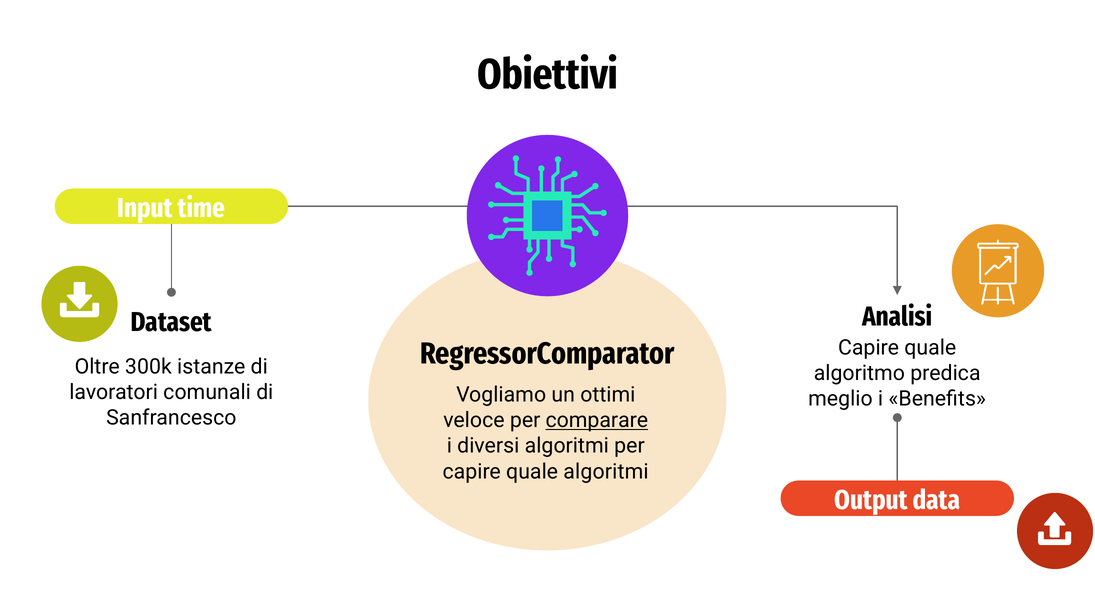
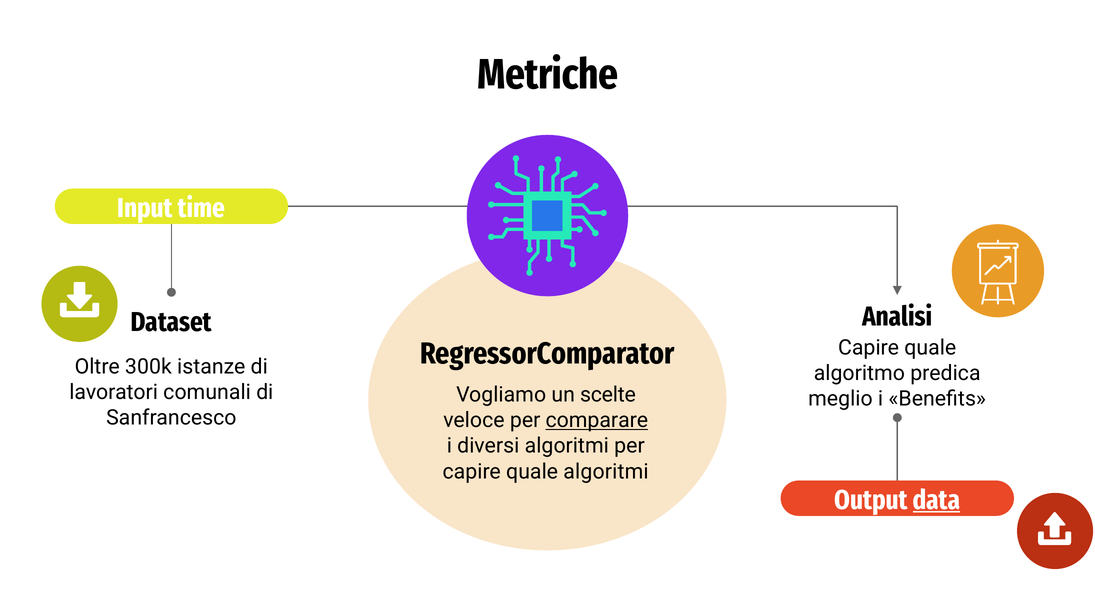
Obiettivi: Obiettivi -> Metriche (548, 74)
ottimi: ottimi -> scelte (608, 395)
data underline: none -> present (936, 500)
